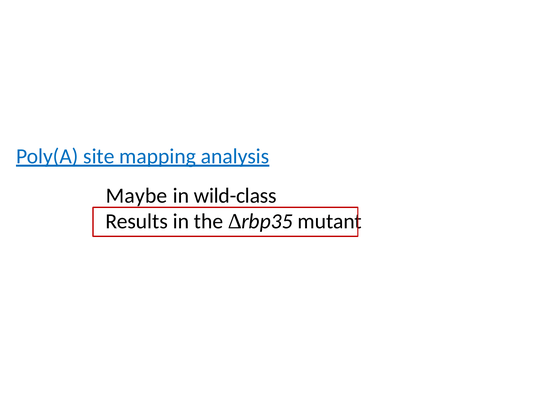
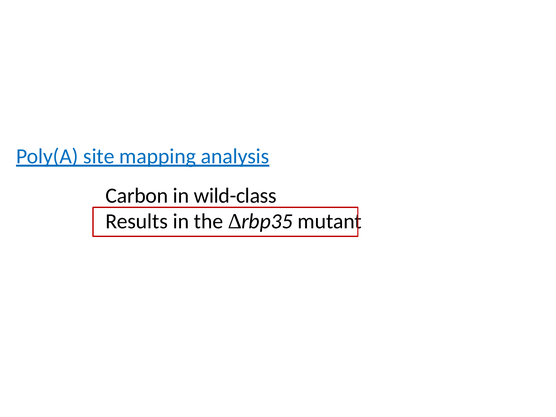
Maybe: Maybe -> Carbon (137, 196)
